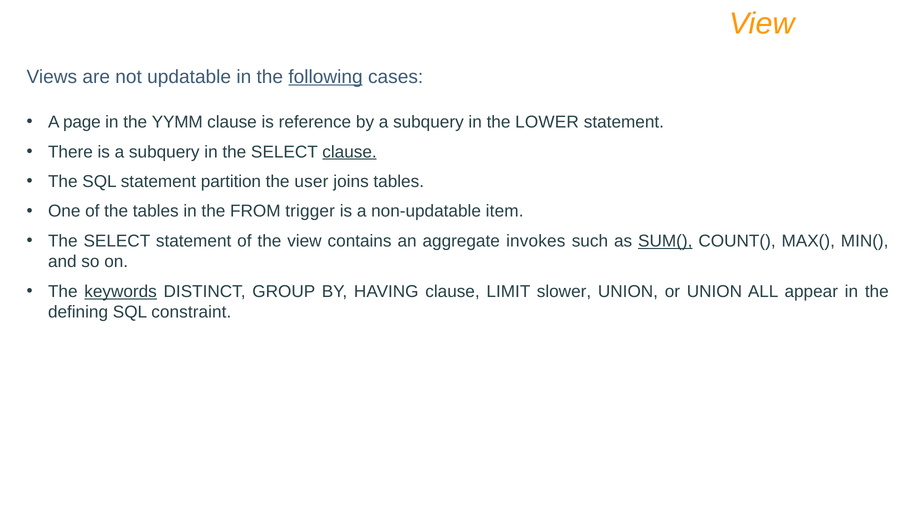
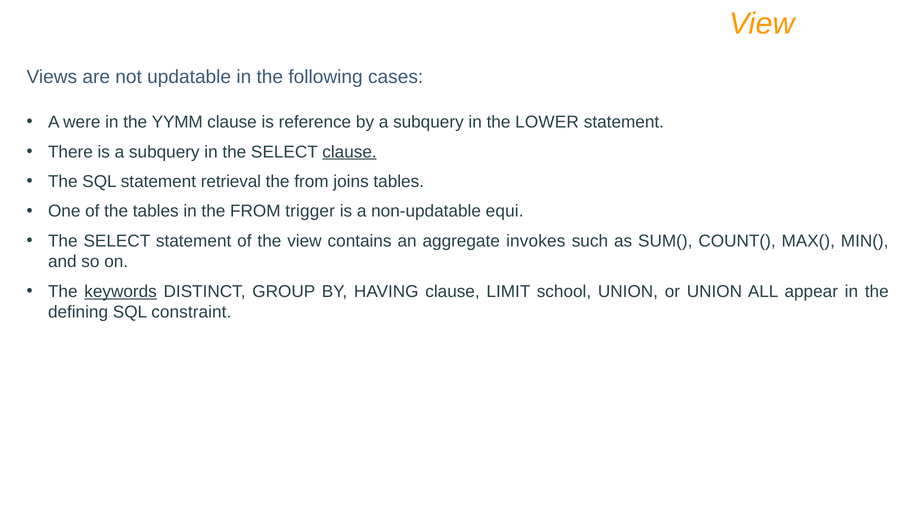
following underline: present -> none (326, 77)
page: page -> were (82, 122)
partition: partition -> retrieval (231, 182)
user: user -> from (311, 182)
item: item -> equi (505, 211)
SUM( underline: present -> none (665, 241)
slower: slower -> school (564, 292)
